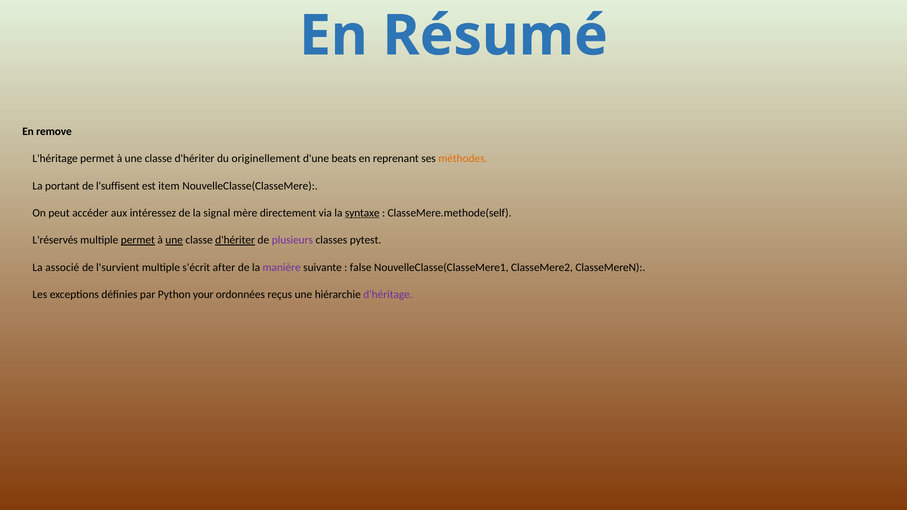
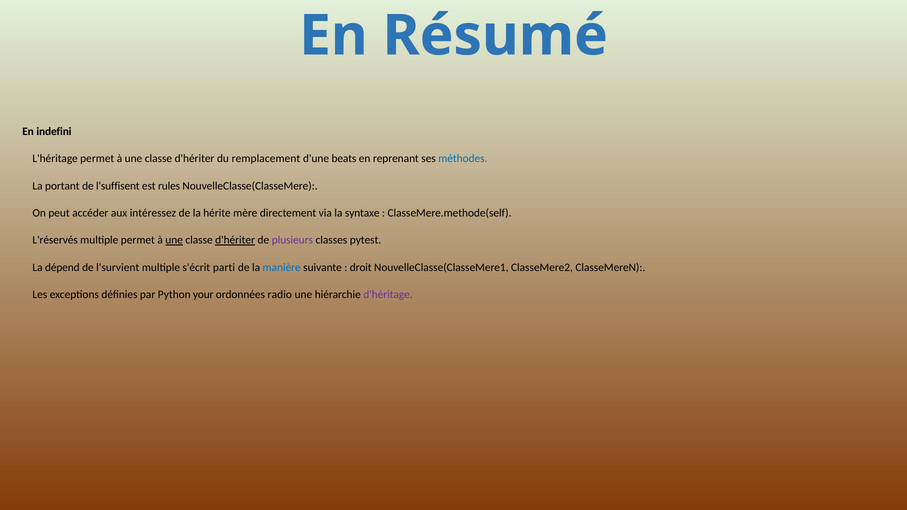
remove: remove -> indefini (54, 131)
originellement: originellement -> remplacement (266, 159)
méthodes colour: orange -> blue (463, 159)
item: item -> rules (169, 186)
signal: signal -> hérite (217, 213)
syntaxe underline: present -> none (362, 213)
permet underline: present -> none (138, 240)
associé: associé -> dépend (62, 268)
after: after -> parti (224, 268)
manière colour: purple -> blue (282, 268)
false: false -> droit (361, 268)
reçus: reçus -> radio (280, 295)
